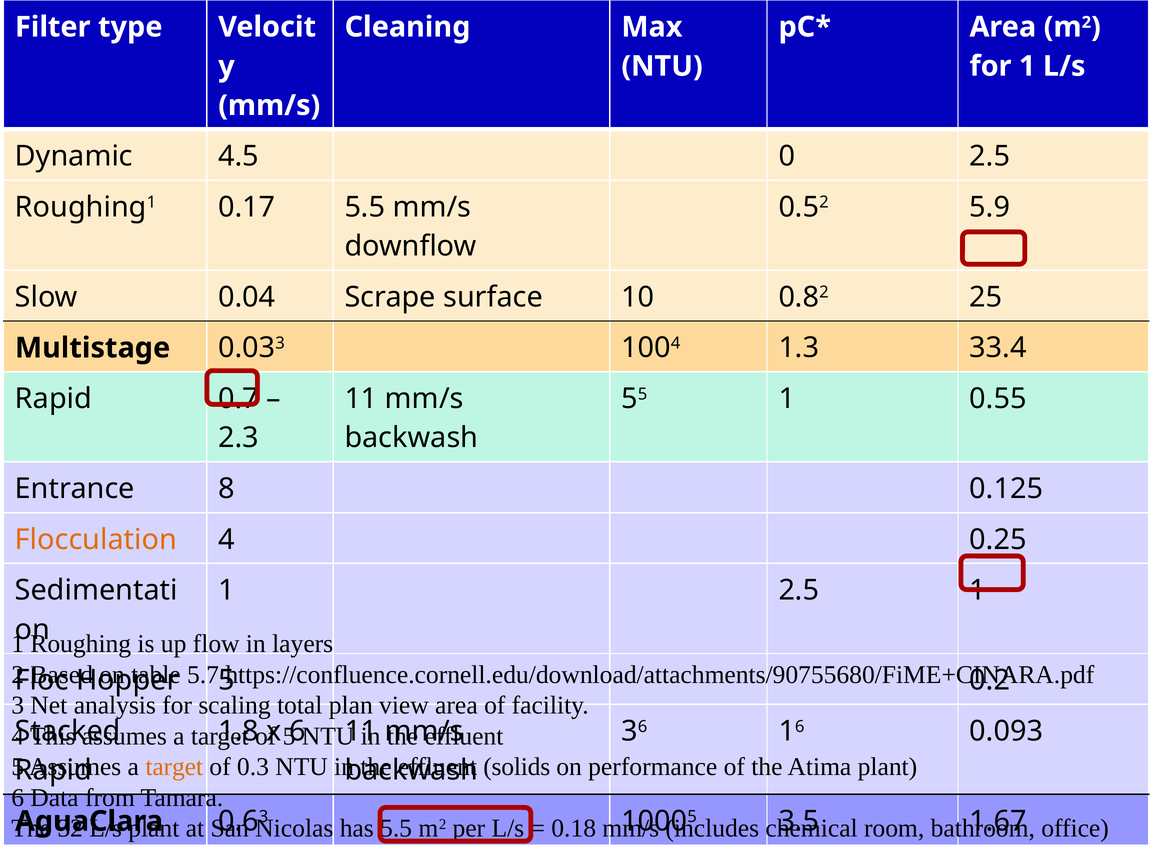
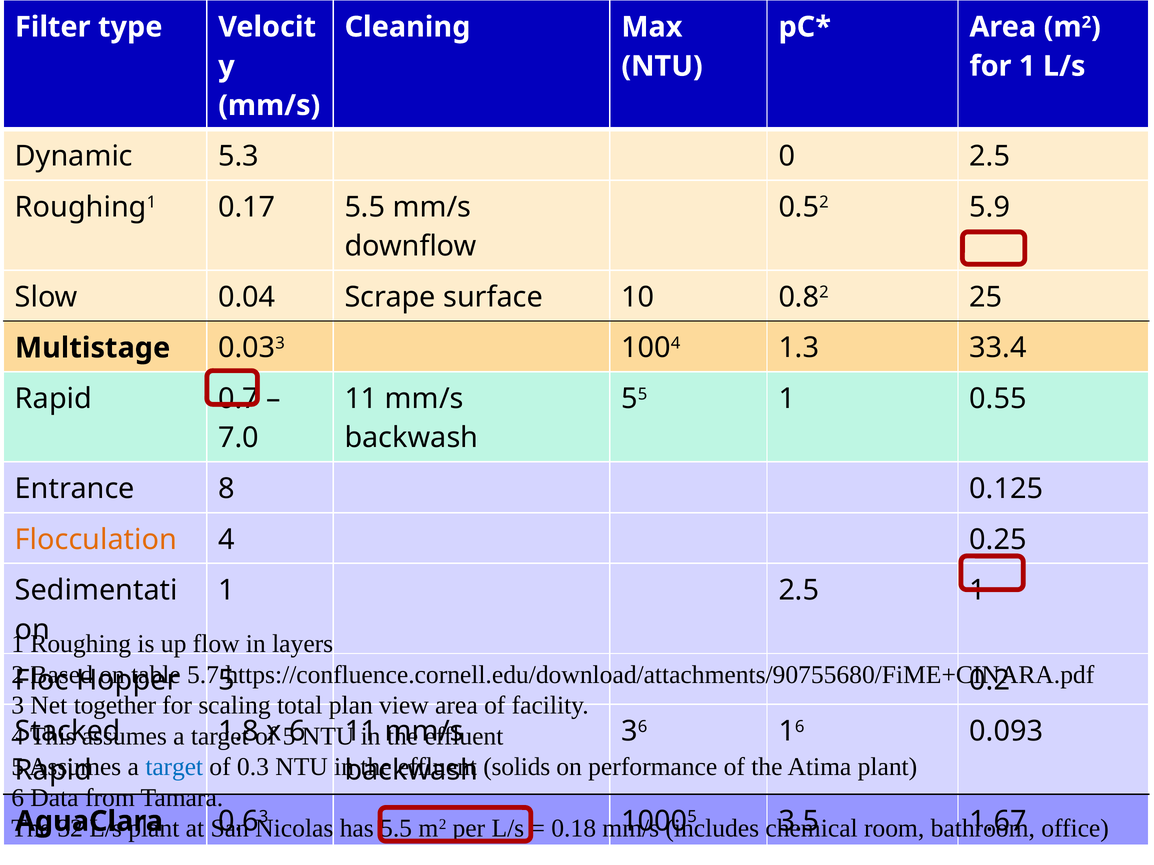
4.5: 4.5 -> 5.3 (239, 156)
2.3: 2.3 -> 7.0 (239, 438)
analysis: analysis -> together (115, 706)
target colour: orange -> blue (174, 767)
